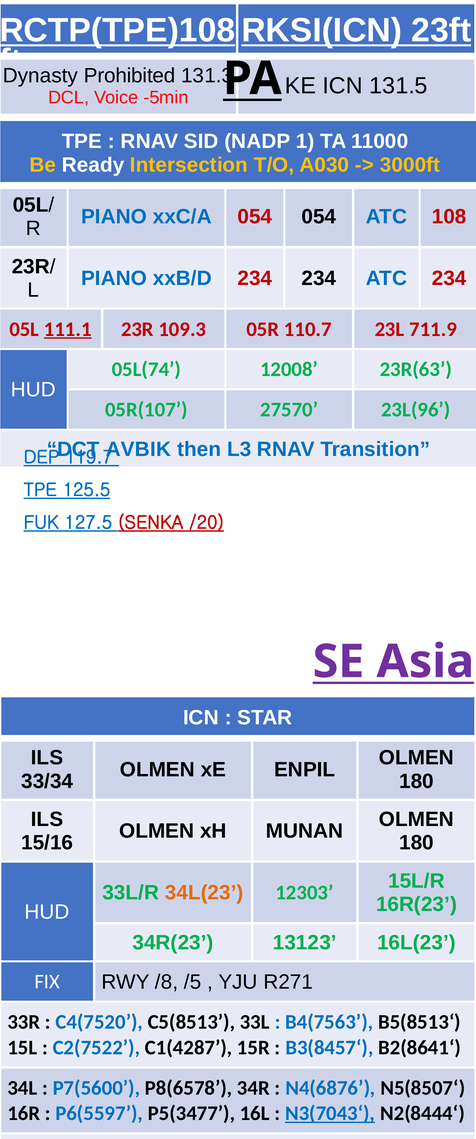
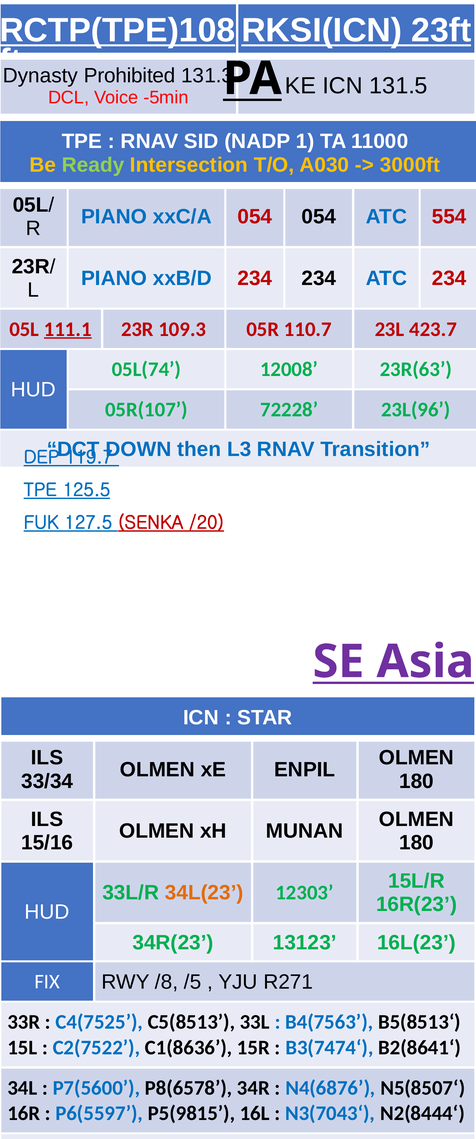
Ready colour: white -> light green (93, 165)
108: 108 -> 554 (449, 217)
711.9: 711.9 -> 423.7 (433, 329)
27570: 27570 -> 72228 (289, 410)
AVBIK: AVBIK -> DOWN (138, 449)
C4(7520: C4(7520 -> C4(7525 (99, 1022)
C1(4287: C1(4287 -> C1(8636 (189, 1048)
B3(8457‘: B3(8457‘ -> B3(7474‘ (329, 1048)
P5(3477: P5(3477 -> P5(9815 (191, 1113)
N3(7043‘ underline: present -> none (330, 1113)
